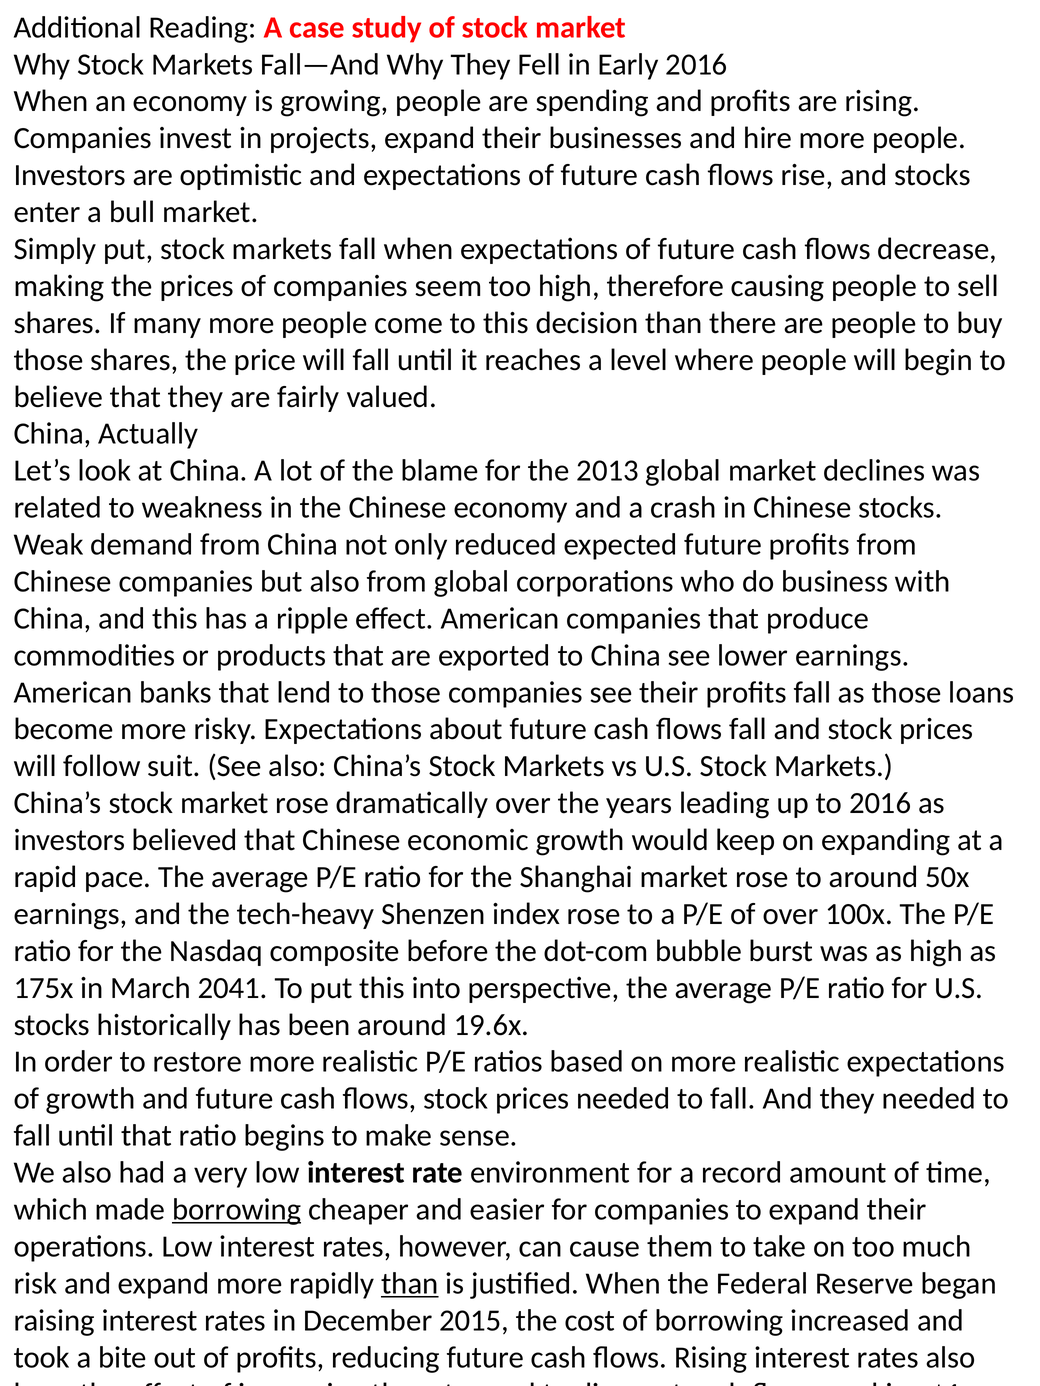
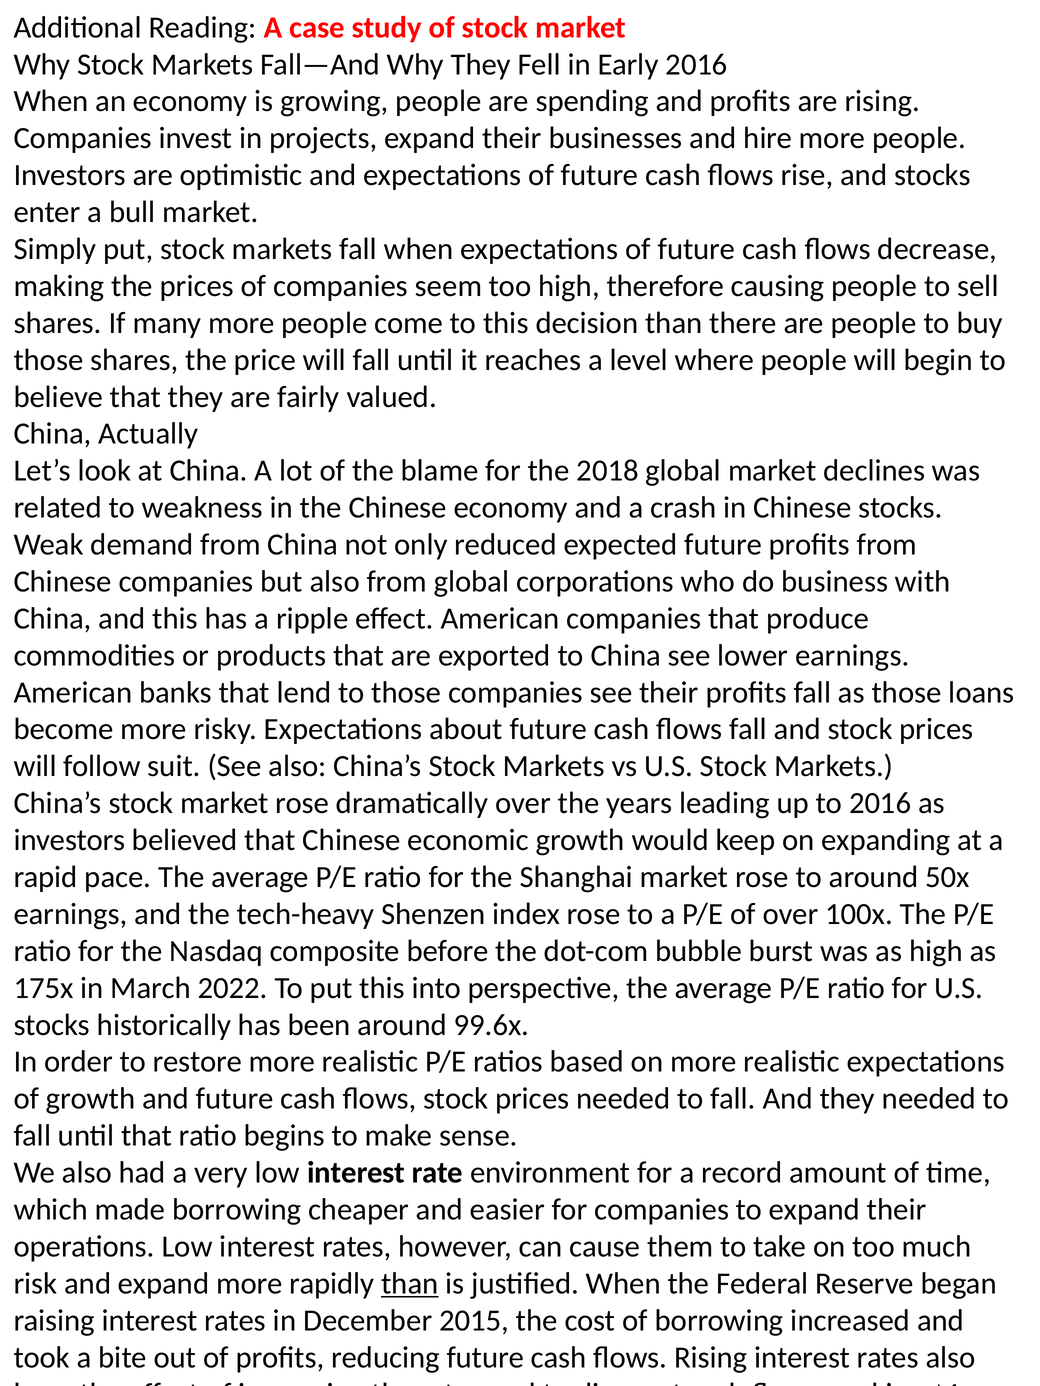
2013: 2013 -> 2018 (608, 471)
2041: 2041 -> 2022 (233, 988)
19.6x: 19.6x -> 99.6x (491, 1025)
borrowing underline: present -> none (237, 1210)
